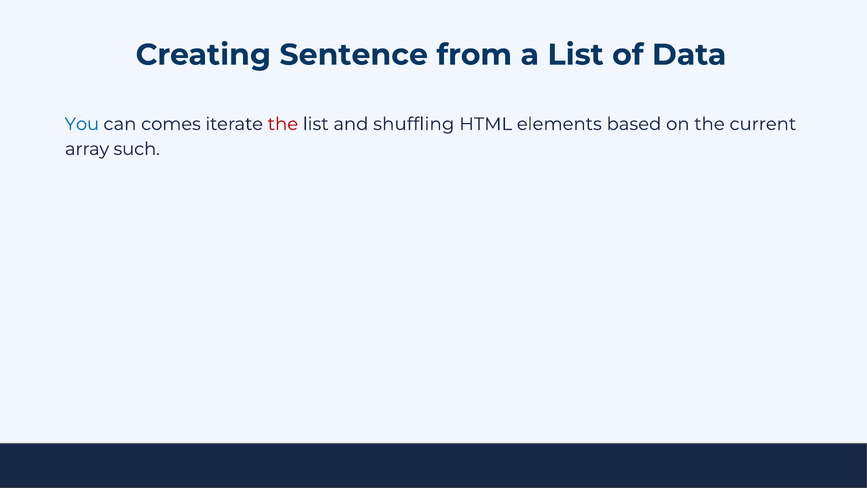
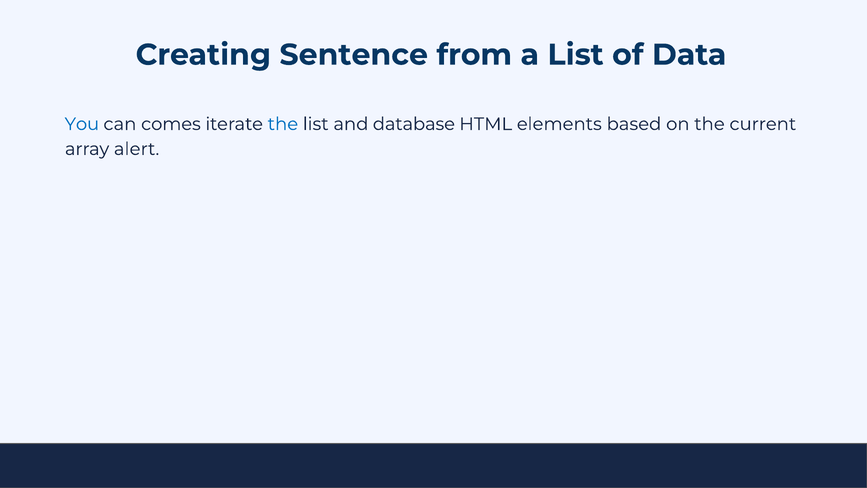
the colour: red -> blue (283, 124)
shuffling: shuffling -> database (414, 124)
such: such -> alert (137, 149)
